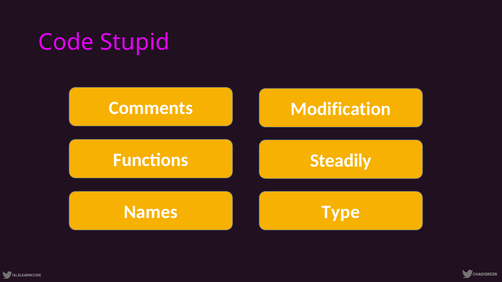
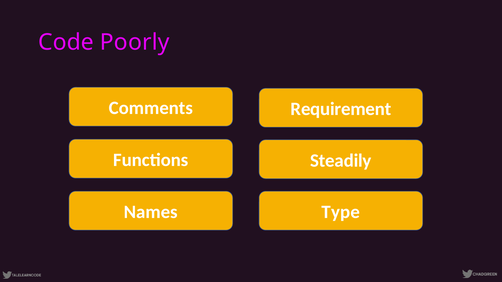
Stupid: Stupid -> Poorly (135, 42)
Modification: Modification -> Requirement (341, 109)
